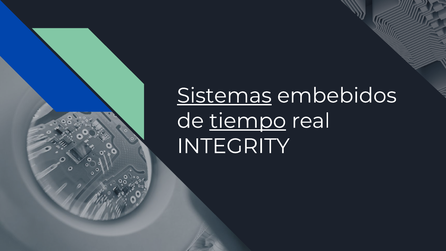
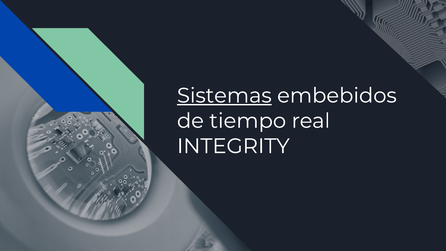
tiempo underline: present -> none (248, 121)
